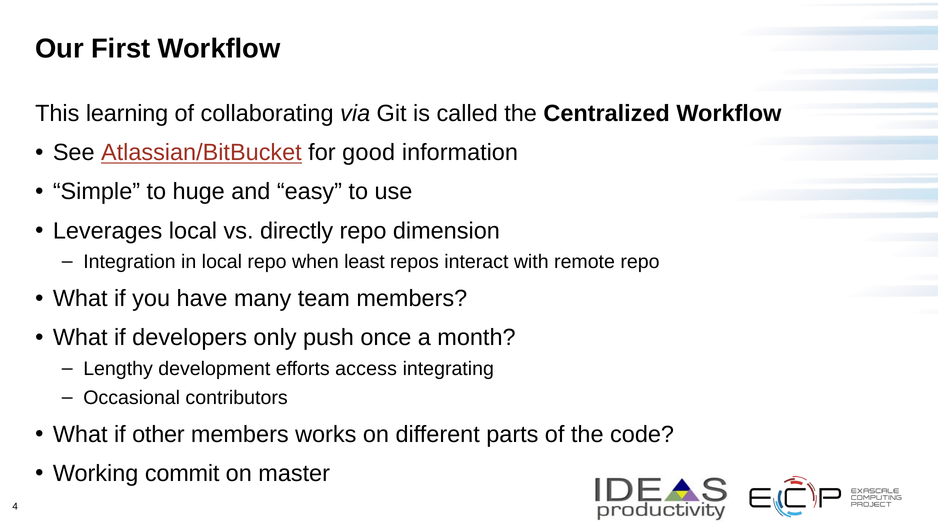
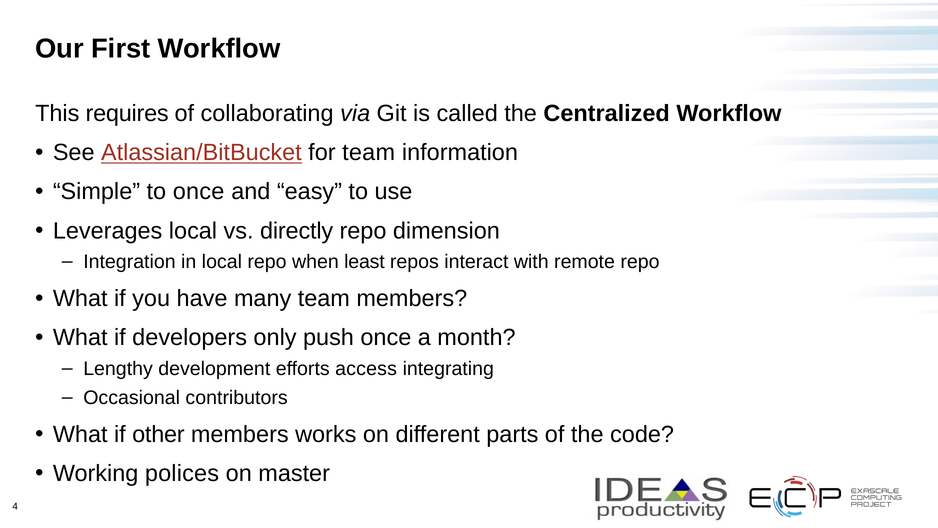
learning: learning -> requires (127, 114)
for good: good -> team (369, 153)
to huge: huge -> once (199, 192)
commit: commit -> polices (182, 473)
